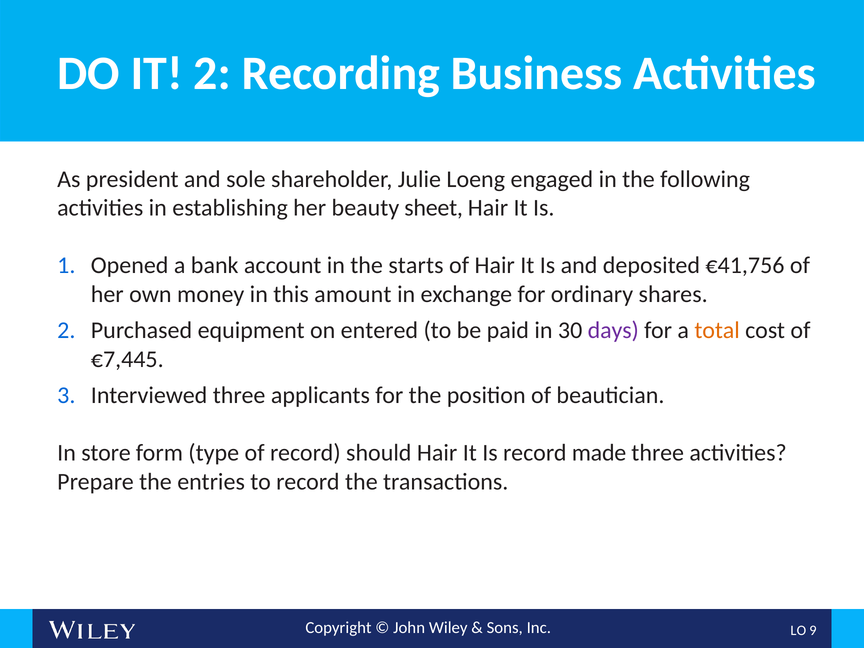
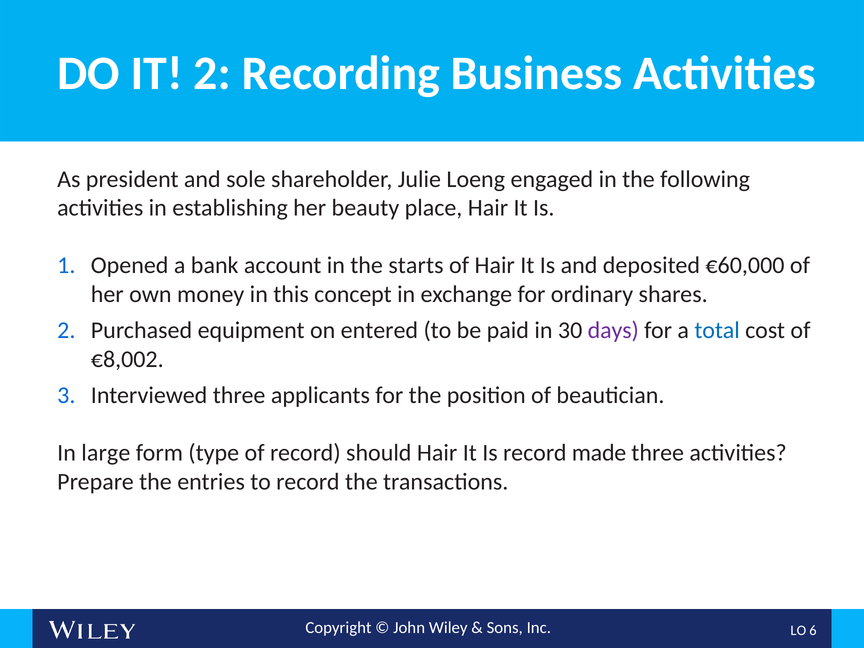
sheet: sheet -> place (433, 208)
€41,756: €41,756 -> €60,000 (745, 266)
amount: amount -> concept (353, 294)
total colour: orange -> blue (717, 330)
€7,445: €7,445 -> €8,002 (127, 359)
store: store -> large (106, 453)
9: 9 -> 6 (813, 631)
